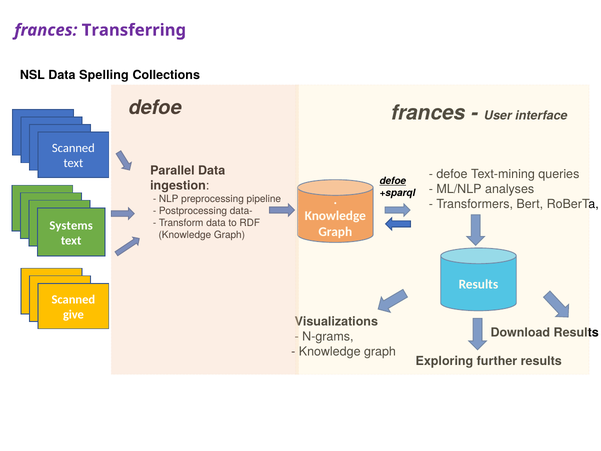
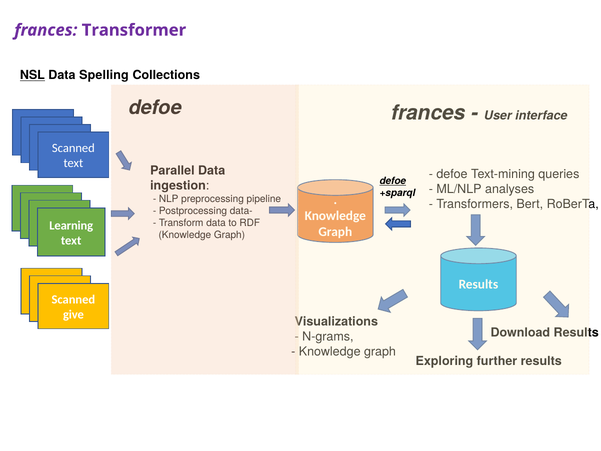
Transferring: Transferring -> Transformer (134, 30)
NSL underline: none -> present (32, 75)
Systems: Systems -> Learning (71, 225)
